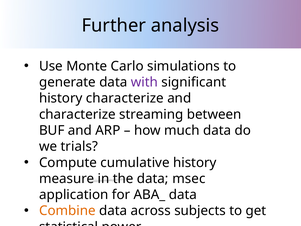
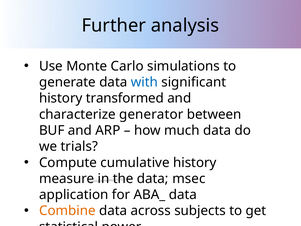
with colour: purple -> blue (144, 82)
history characterize: characterize -> transformed (125, 98)
streaming: streaming -> generator (151, 114)
